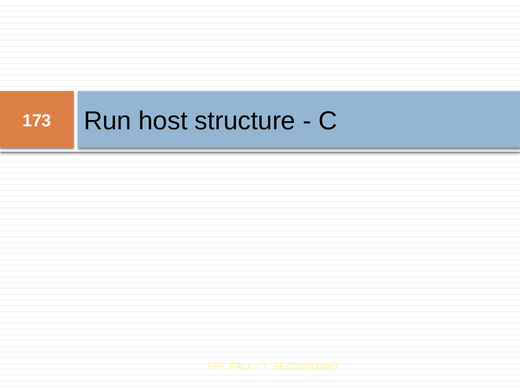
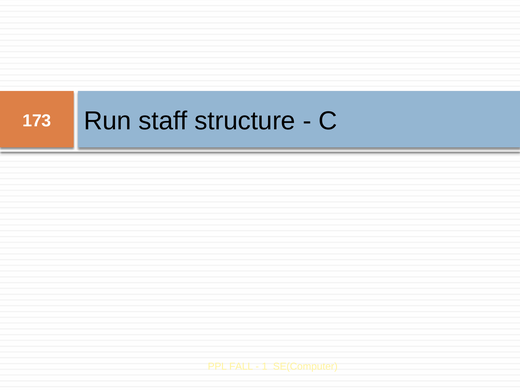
host: host -> staff (163, 121)
